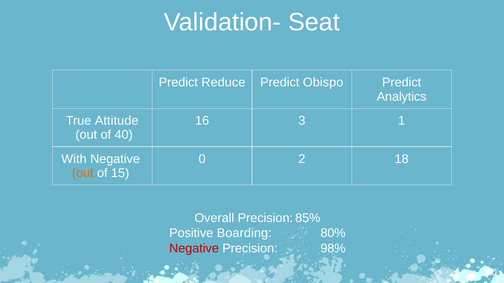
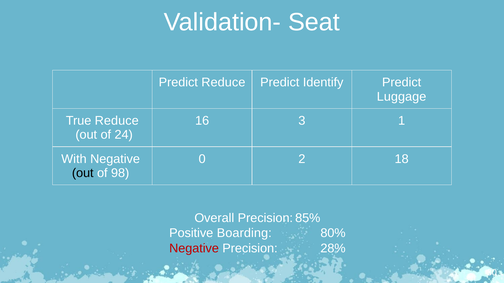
Obispo: Obispo -> Identify (323, 83)
Analytics: Analytics -> Luggage (402, 97)
True Attitude: Attitude -> Reduce (117, 121)
40: 40 -> 24 (124, 135)
out colour: orange -> black (83, 173)
15: 15 -> 98 (120, 173)
98%: 98% -> 28% (333, 249)
